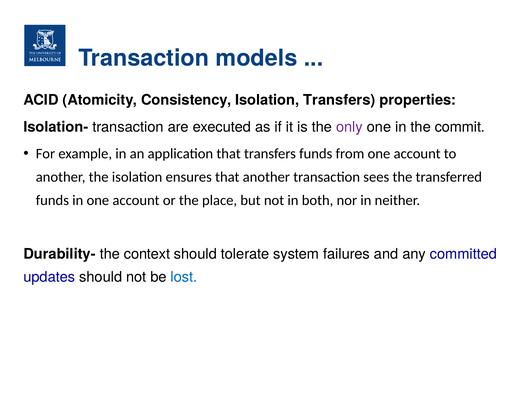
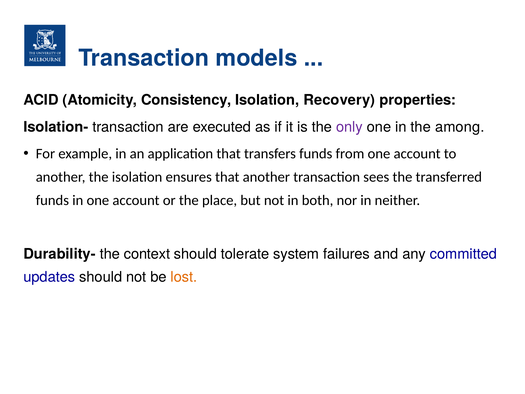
Isolation Transfers: Transfers -> Recovery (339, 100)
commit: commit -> among (460, 127)
lost colour: blue -> orange (184, 277)
